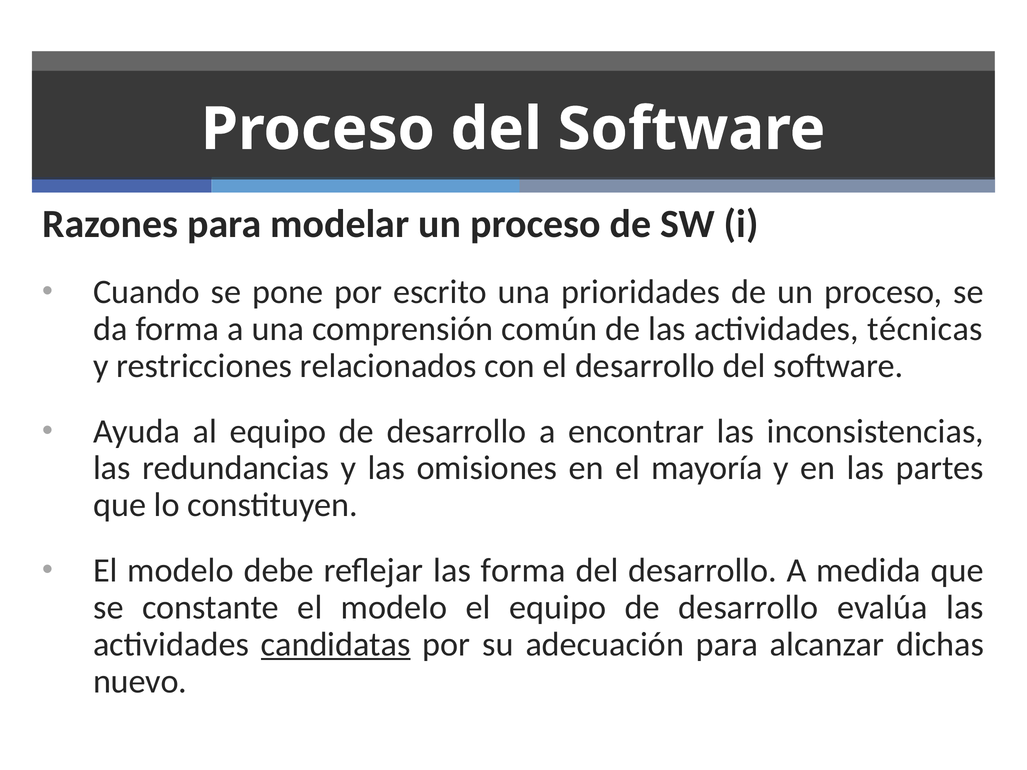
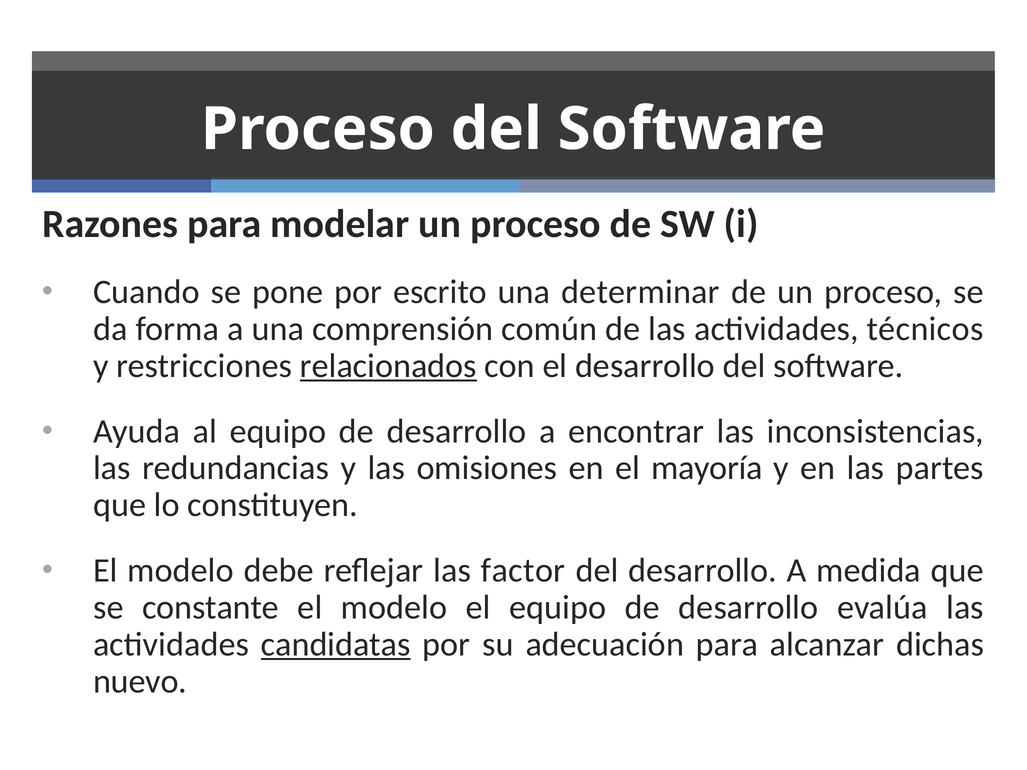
prioridades: prioridades -> determinar (641, 292)
técnicas: técnicas -> técnicos (925, 329)
relacionados underline: none -> present (388, 366)
las forma: forma -> factor (523, 571)
